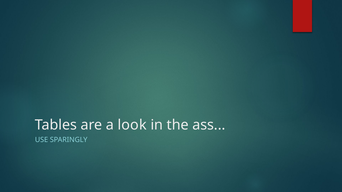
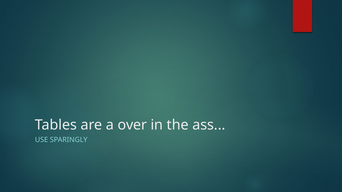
look: look -> over (132, 125)
